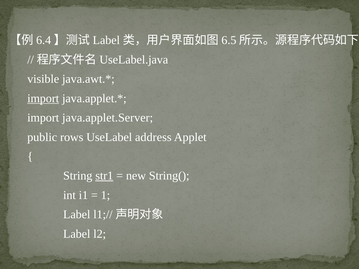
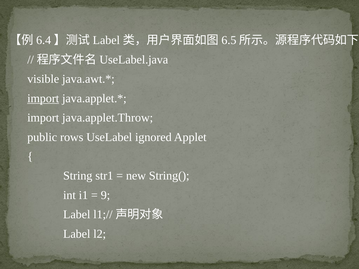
java.applet.Server: java.applet.Server -> java.applet.Throw (108, 118)
address: address -> ignored (153, 137)
str1 underline: present -> none (104, 176)
1: 1 -> 9 (105, 195)
